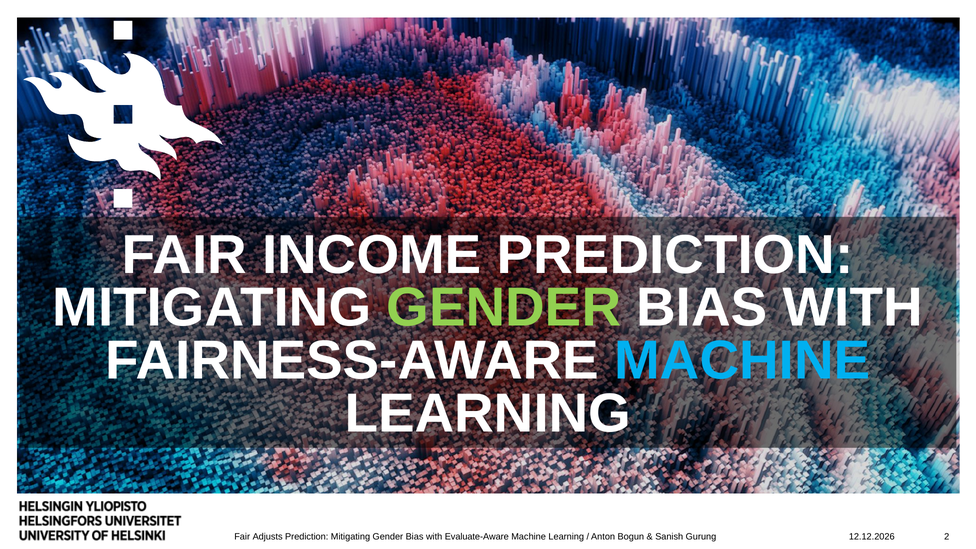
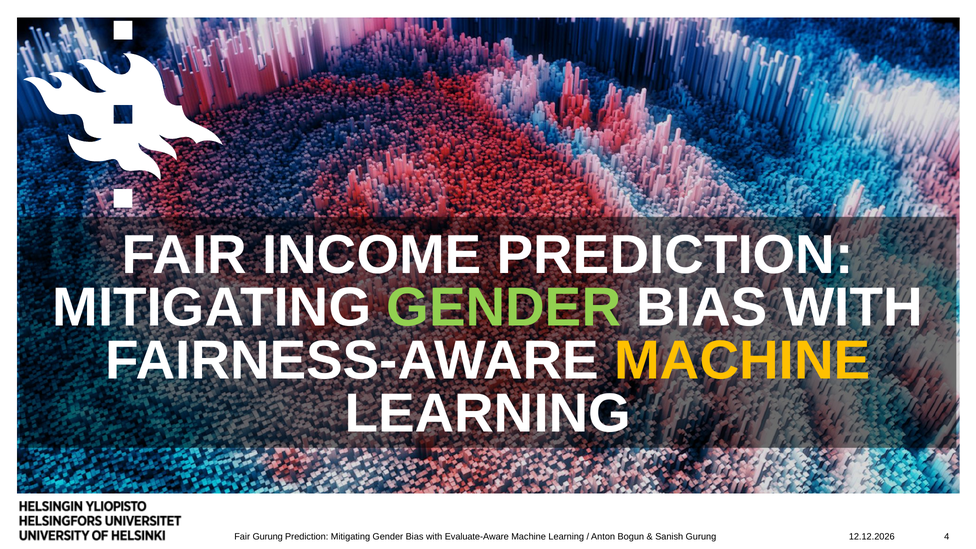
MACHINE colour: light blue -> yellow (742, 361)
Fair Adjusts: Adjusts -> Gurung (268, 537)
2: 2 -> 4 (947, 537)
